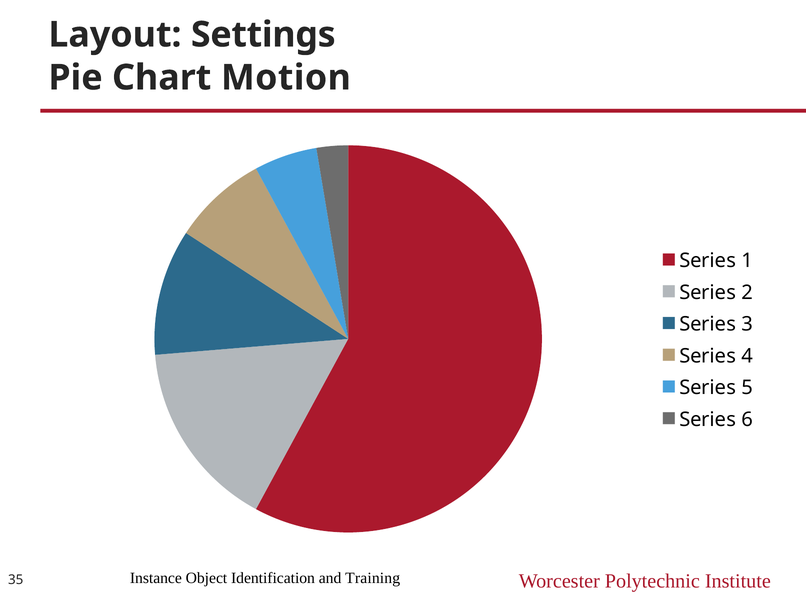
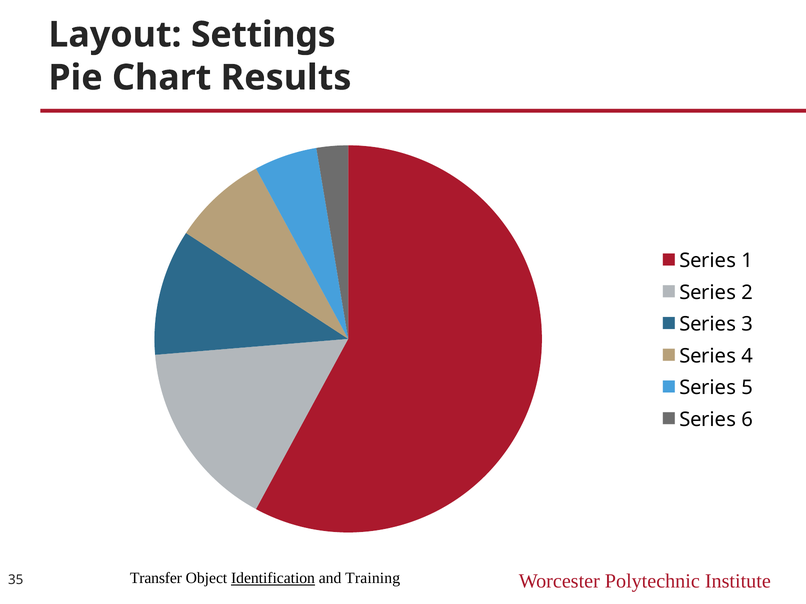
Motion: Motion -> Results (286, 78)
Instance: Instance -> Transfer (156, 579)
Identification underline: none -> present (273, 579)
